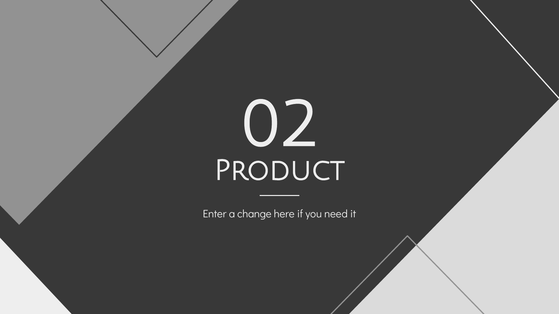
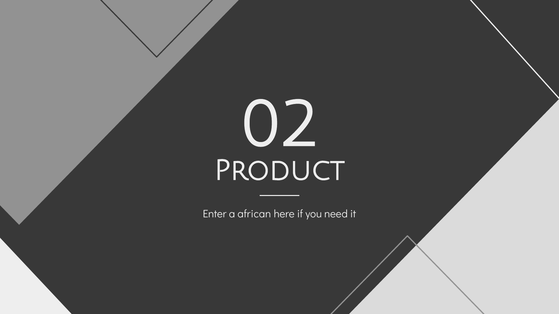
change: change -> african (254, 214)
